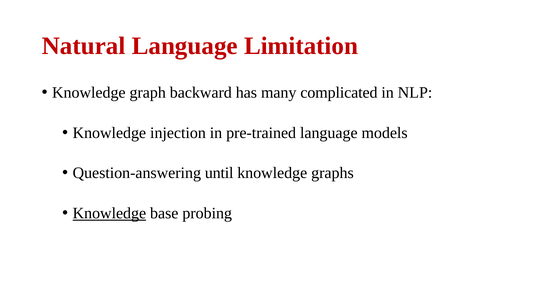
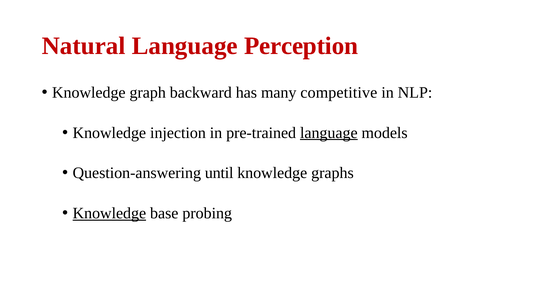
Limitation: Limitation -> Perception (301, 46)
complicated: complicated -> competitive (339, 93)
language underline: none -> present (329, 133)
